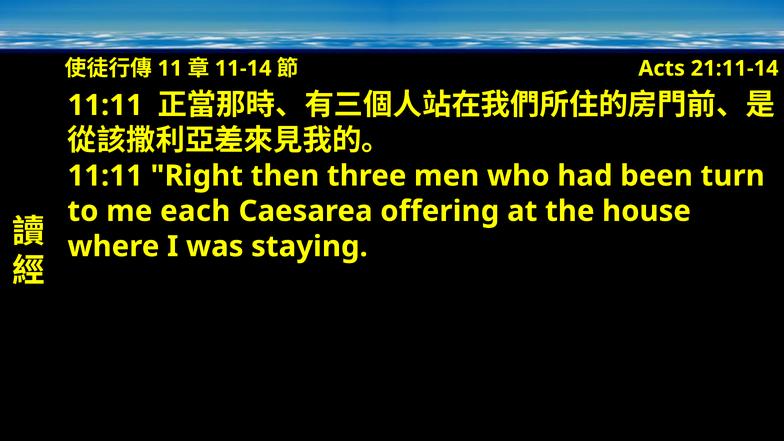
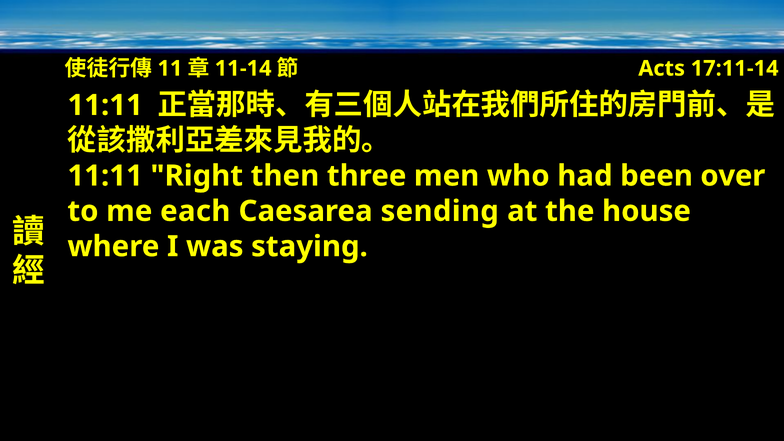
21:11-14: 21:11-14 -> 17:11-14 (735, 68)
turn: turn -> over (733, 176)
offering: offering -> sending (440, 211)
